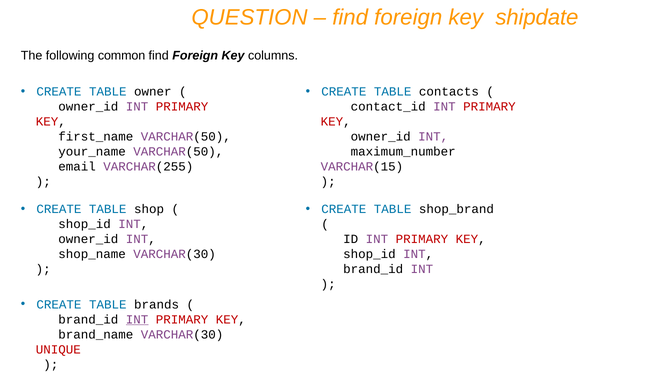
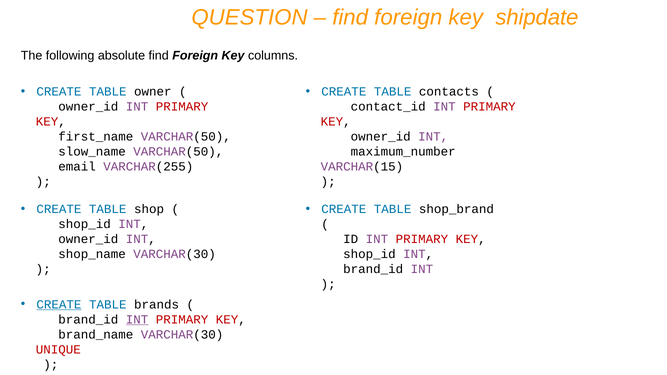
common: common -> absolute (122, 56)
your_name: your_name -> slow_name (92, 152)
CREATE underline: none -> present (59, 305)
